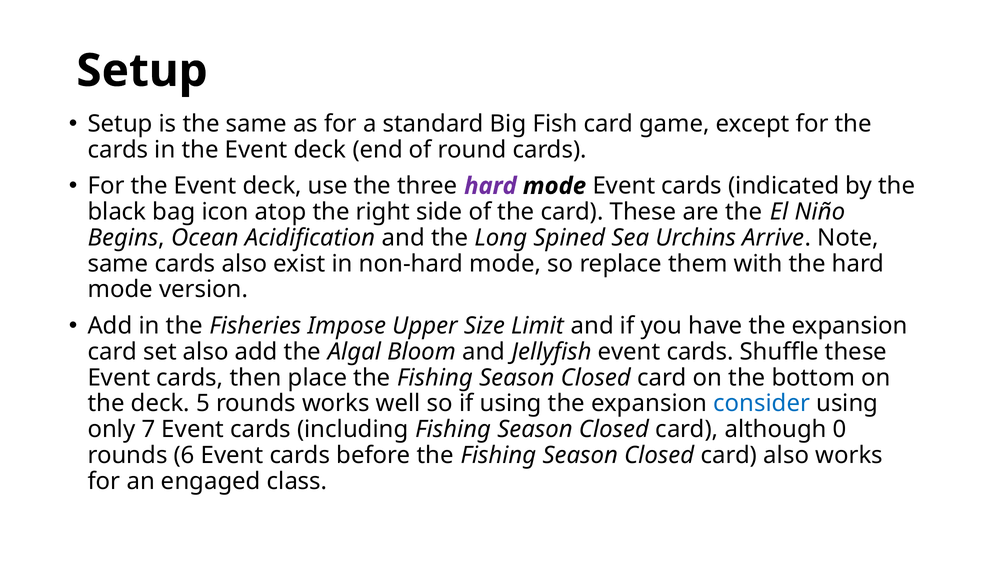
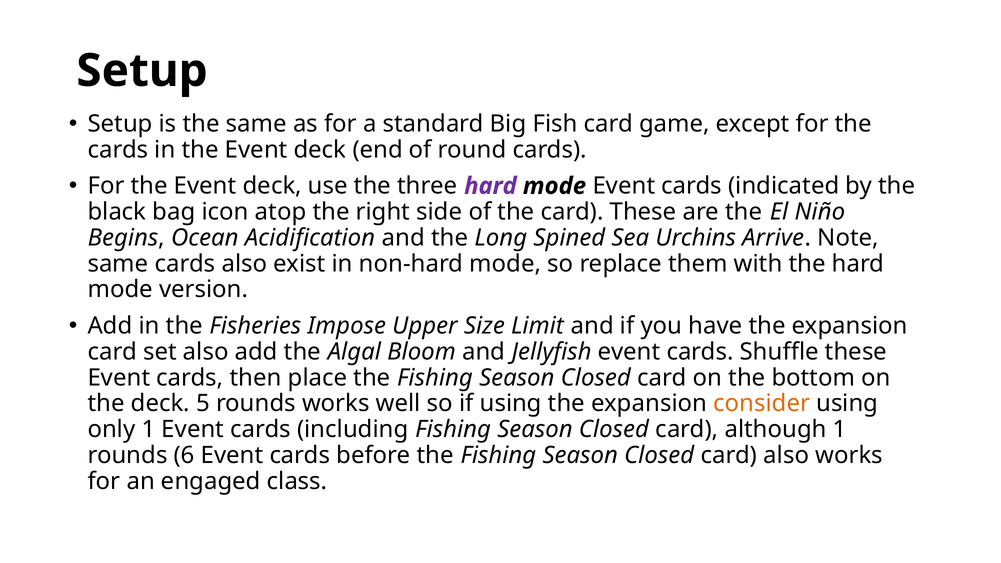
consider colour: blue -> orange (762, 404)
only 7: 7 -> 1 (148, 430)
although 0: 0 -> 1 (840, 430)
